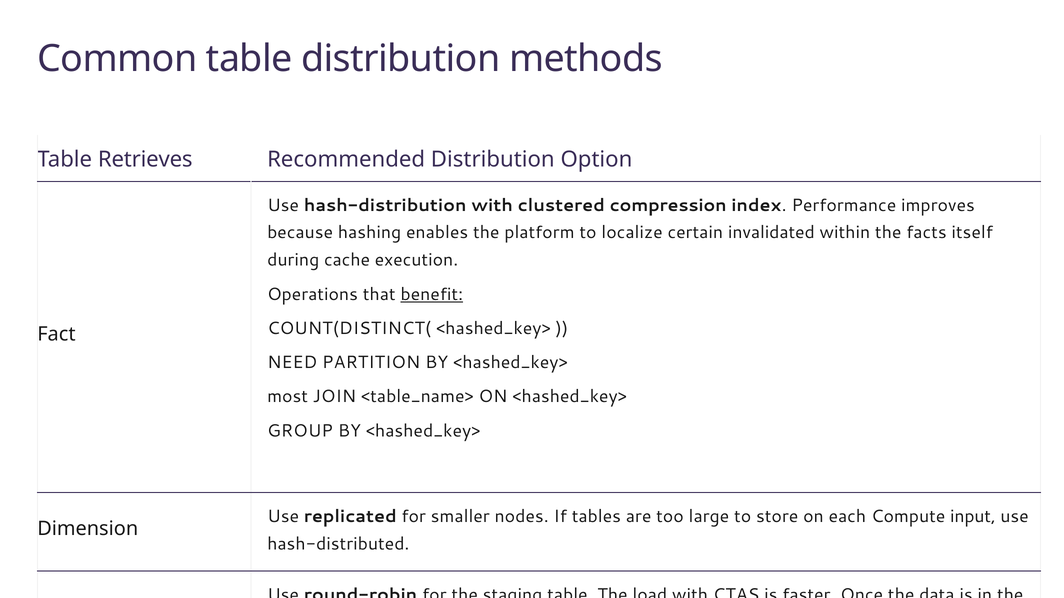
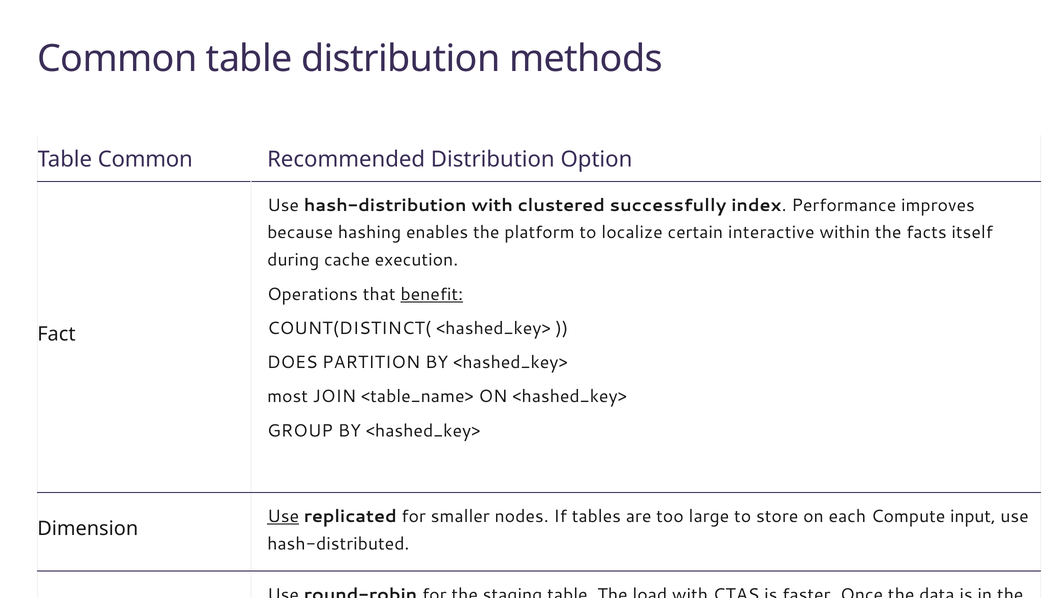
Table Retrieves: Retrieves -> Common (145, 160)
compression: compression -> successfully (668, 205)
invalidated: invalidated -> interactive (771, 233)
NEED: NEED -> DOES (292, 363)
Use underline: none -> present (283, 517)
